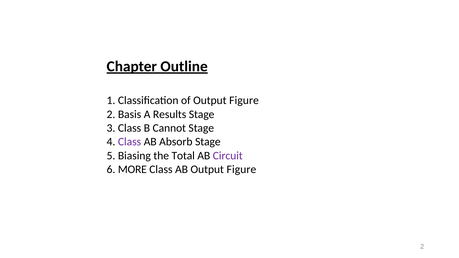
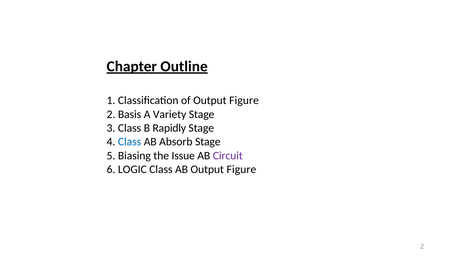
Results: Results -> Variety (170, 114)
Cannot: Cannot -> Rapidly (169, 128)
Class colour: purple -> blue (130, 142)
Total: Total -> Issue (183, 156)
MORE: MORE -> LOGIC (132, 169)
